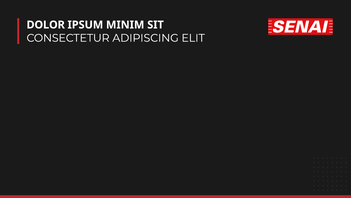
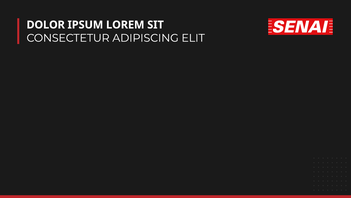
MINIM: MINIM -> LOREM (125, 25)
